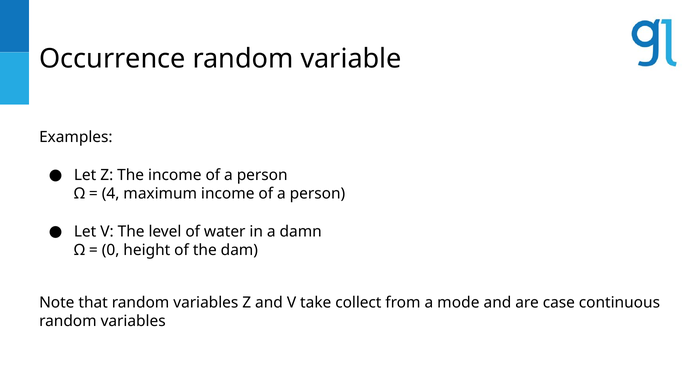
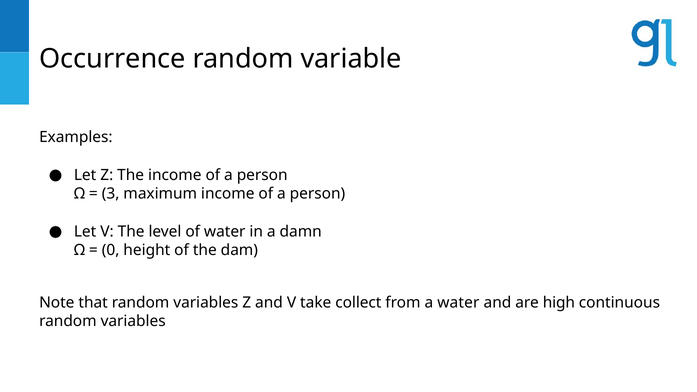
4: 4 -> 3 (111, 194)
a mode: mode -> water (458, 303)
case: case -> high (559, 303)
